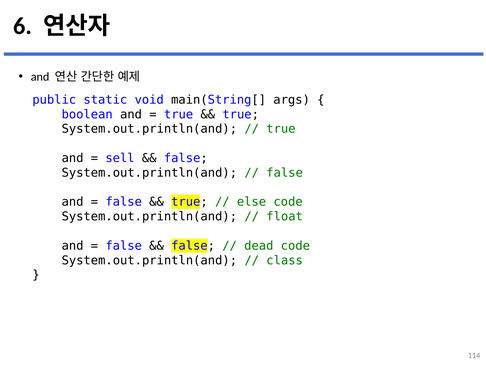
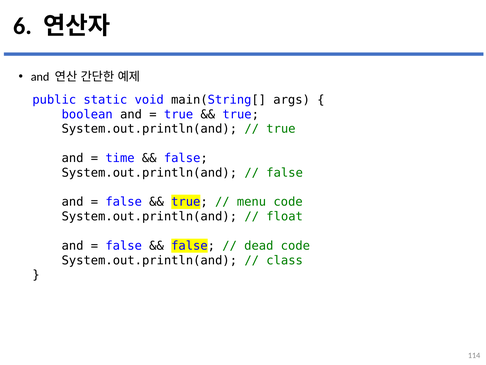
sell: sell -> time (120, 158)
else: else -> menu (252, 202)
